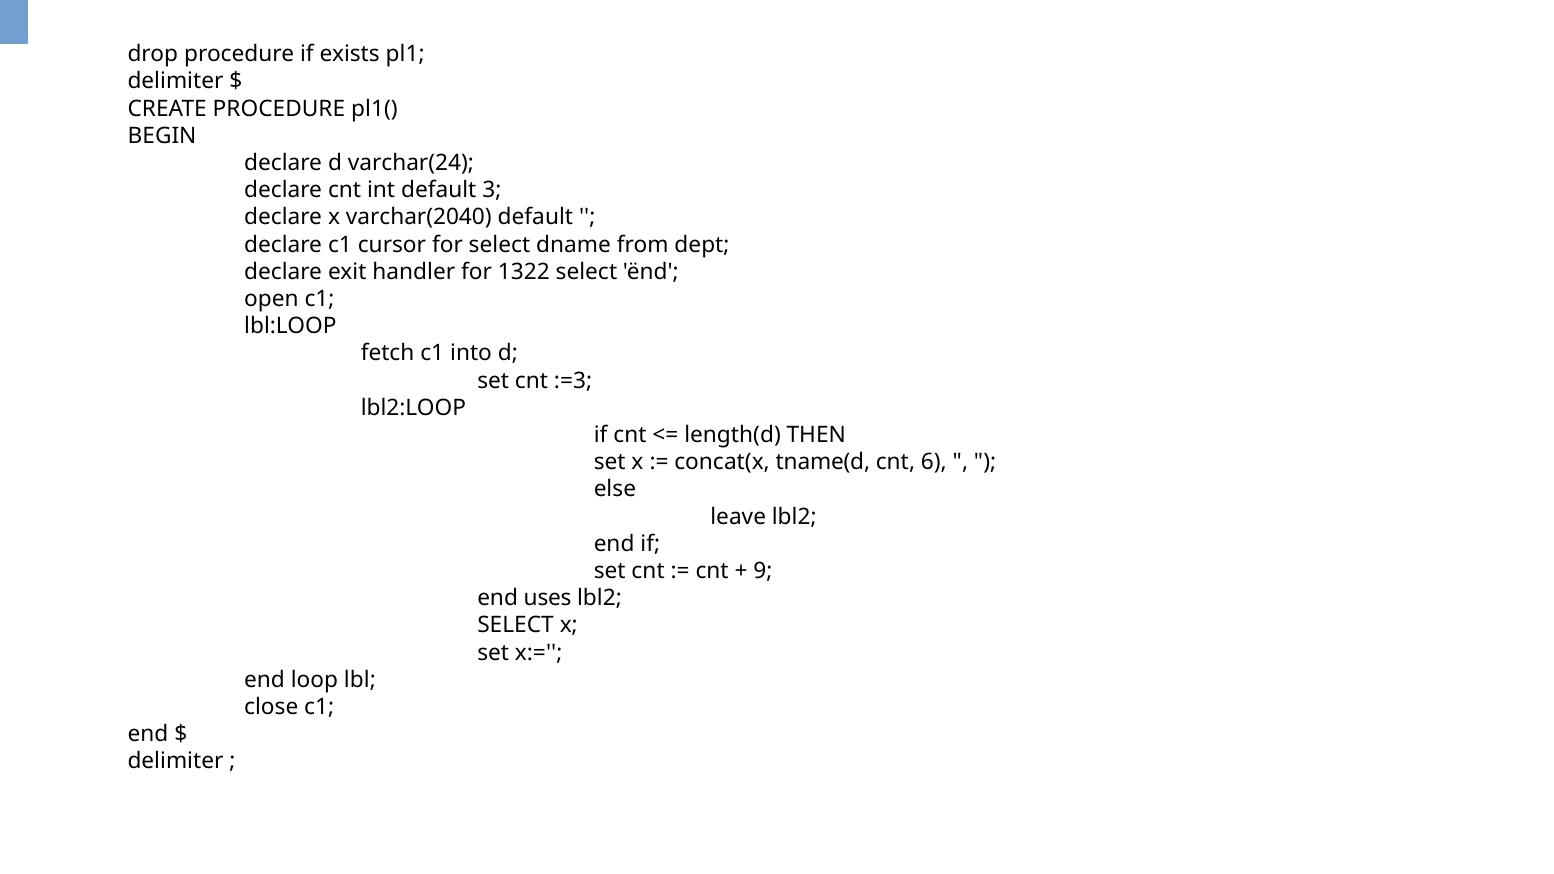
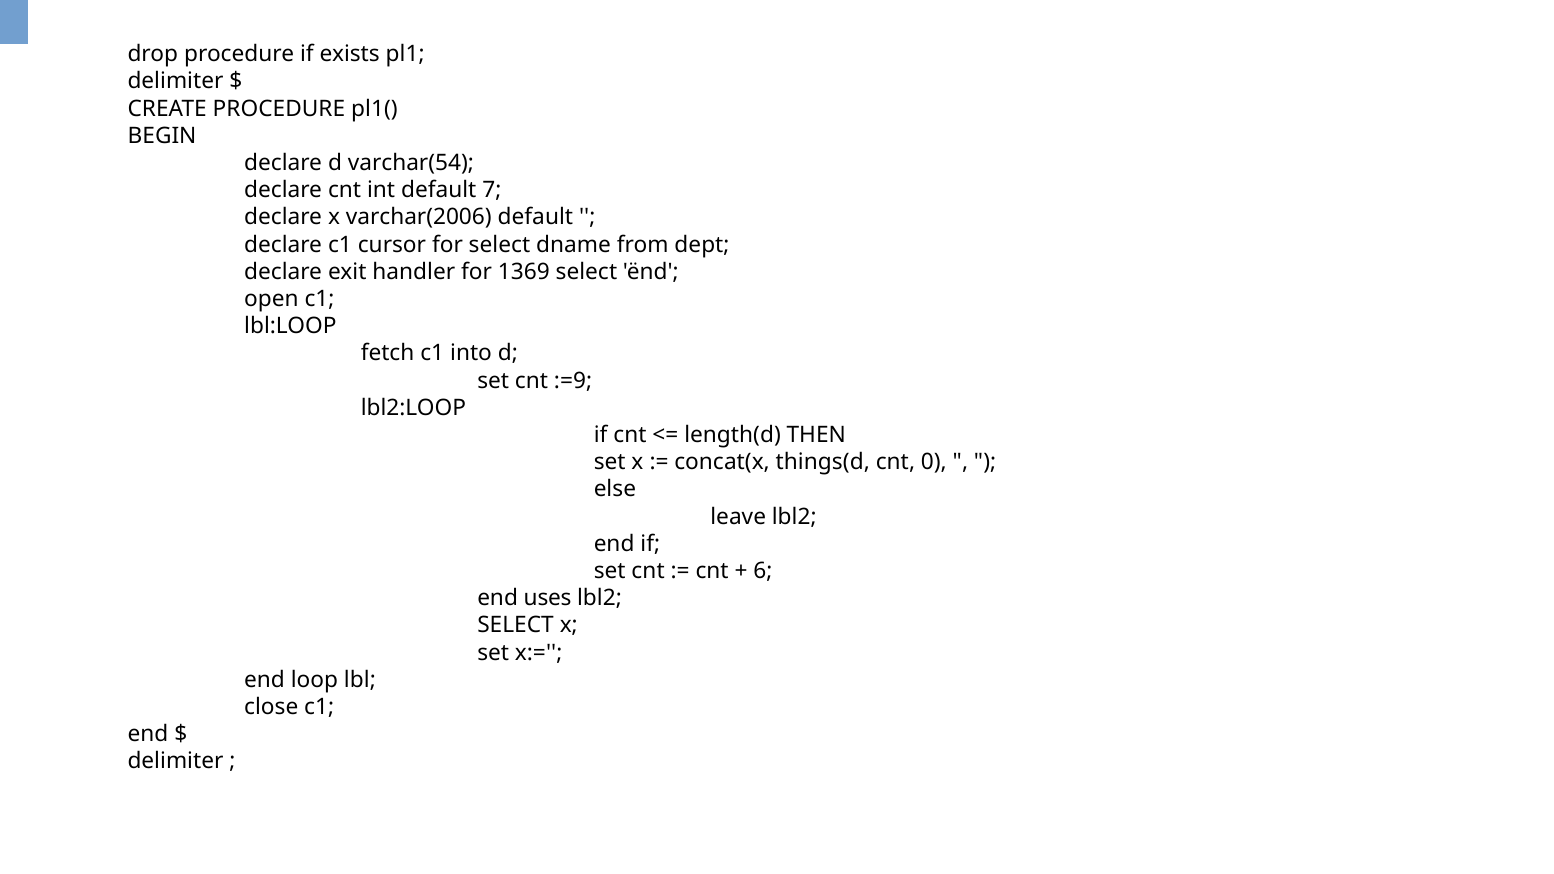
varchar(24: varchar(24 -> varchar(54 (411, 163)
3: 3 -> 7 (492, 190)
varchar(2040: varchar(2040 -> varchar(2006 (419, 217)
1322: 1322 -> 1369 (524, 272)
:=3: :=3 -> :=9 (573, 381)
tname(d: tname(d -> things(d (823, 462)
6: 6 -> 0 (934, 462)
9: 9 -> 6 (763, 571)
